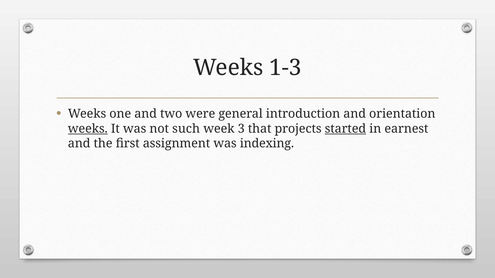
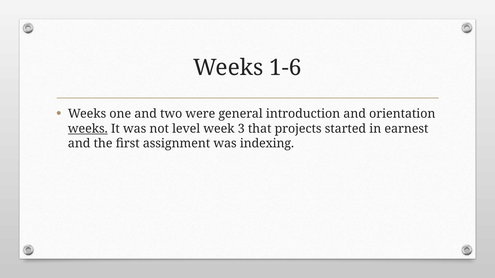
1-3: 1-3 -> 1-6 (285, 68)
such: such -> level (186, 129)
started underline: present -> none (345, 129)
